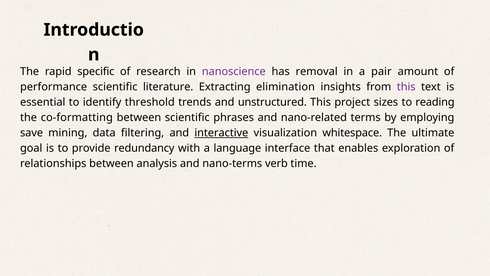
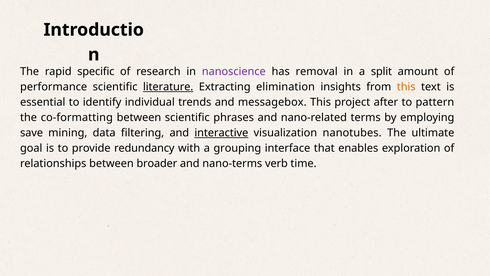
pair: pair -> split (381, 72)
literature underline: none -> present (168, 87)
this colour: purple -> orange (406, 87)
threshold: threshold -> individual (150, 102)
unstructured: unstructured -> messagebox (272, 102)
sizes: sizes -> after (386, 102)
reading: reading -> pattern (435, 102)
whitespace: whitespace -> nanotubes (352, 133)
language: language -> grouping (237, 148)
analysis: analysis -> broader (157, 163)
